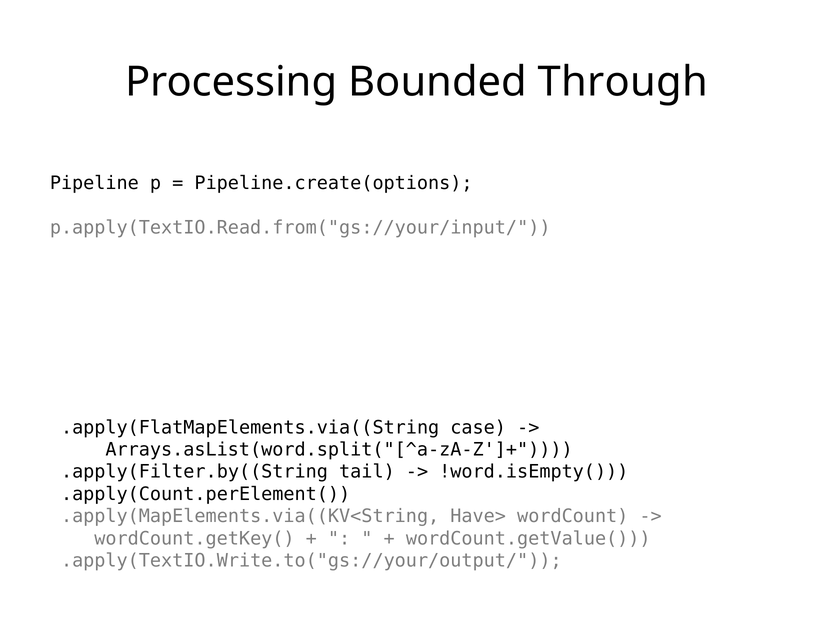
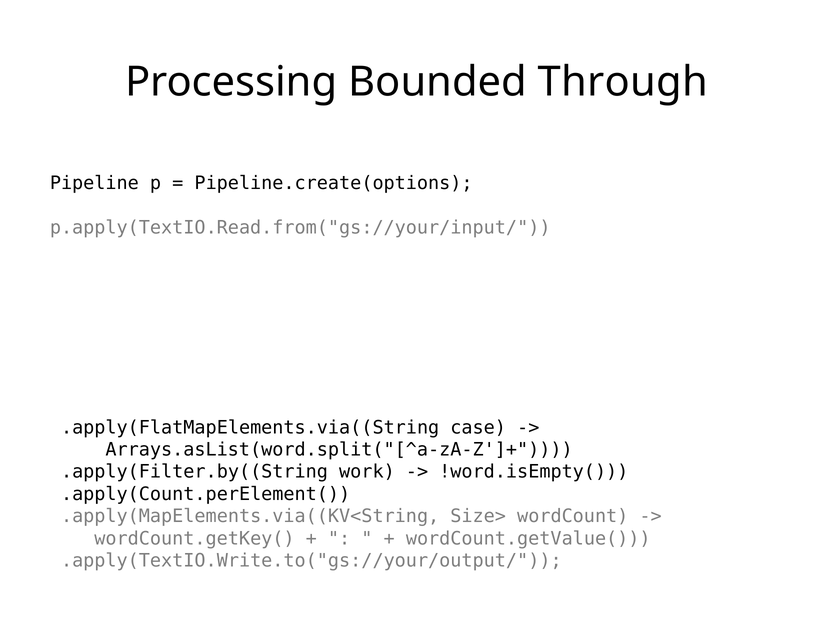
tail: tail -> work (367, 472)
Have>: Have> -> Size> (478, 517)
